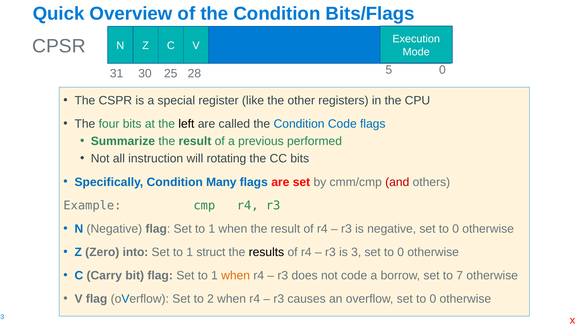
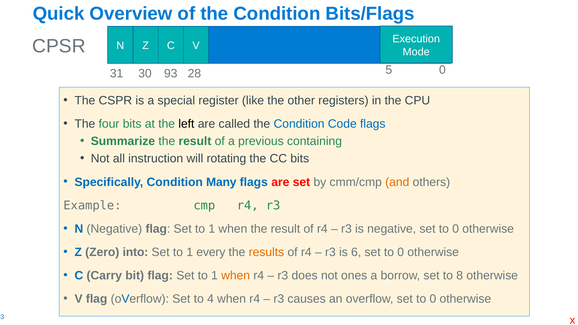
25: 25 -> 93 (171, 73)
performed: performed -> containing (314, 141)
and colour: red -> orange (397, 182)
struct: struct -> every (211, 252)
results colour: black -> orange (266, 252)
3: 3 -> 6 (356, 252)
not code: code -> ones (354, 276)
7: 7 -> 8 (460, 276)
2: 2 -> 4 (210, 299)
